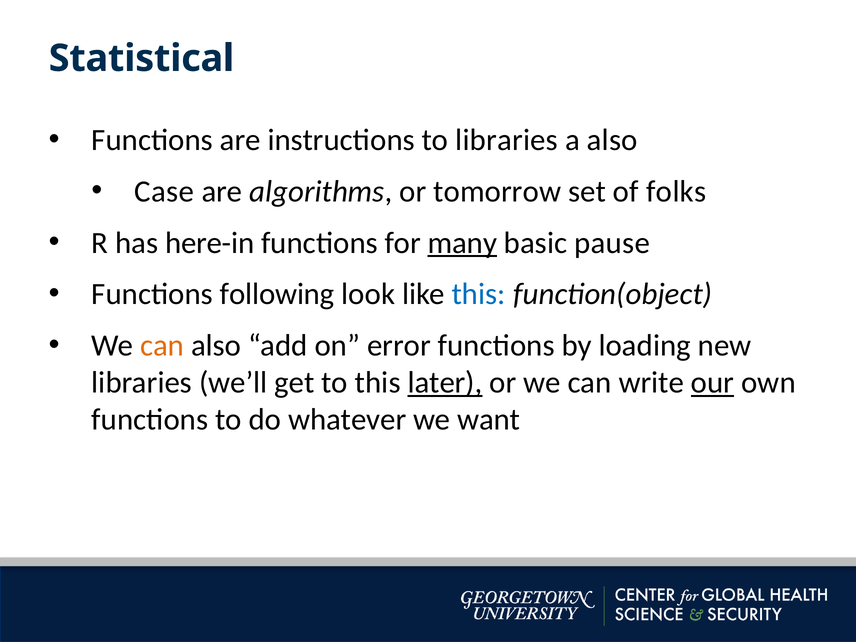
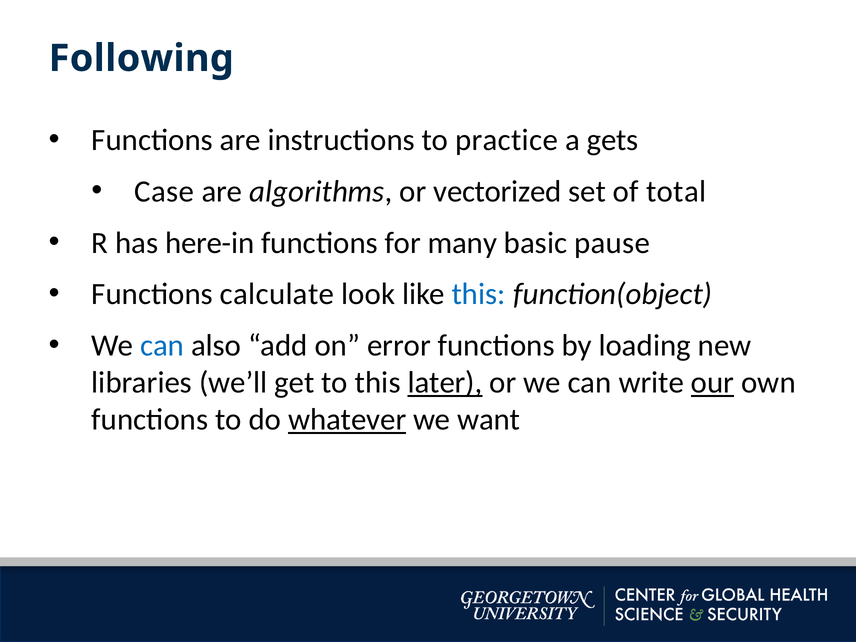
Statistical: Statistical -> Following (141, 58)
to libraries: libraries -> practice (507, 140)
a also: also -> gets (613, 140)
tomorrow: tomorrow -> vectorized (497, 191)
folks: folks -> total (676, 191)
many underline: present -> none (462, 243)
following: following -> calculate (277, 294)
can colour: orange -> blue (162, 346)
whatever underline: none -> present (347, 420)
